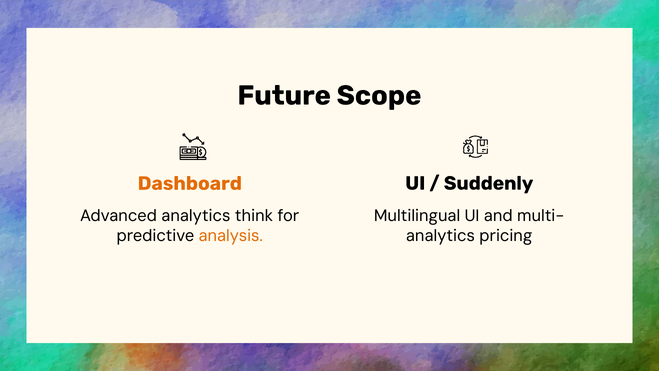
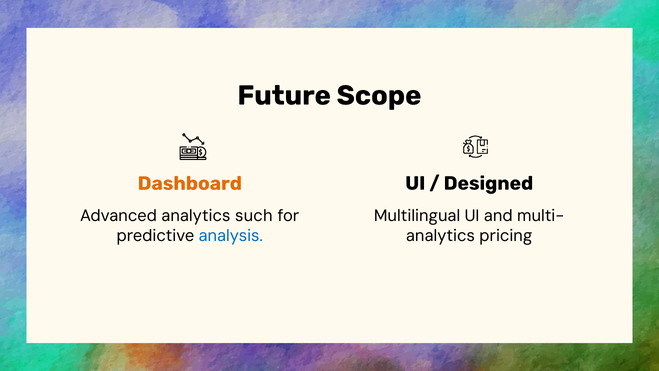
Suddenly: Suddenly -> Designed (488, 183)
think: think -> such (254, 216)
analysis colour: orange -> blue (231, 235)
